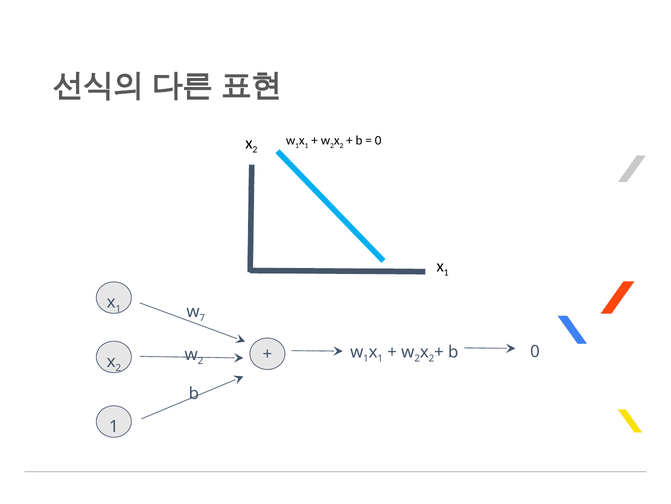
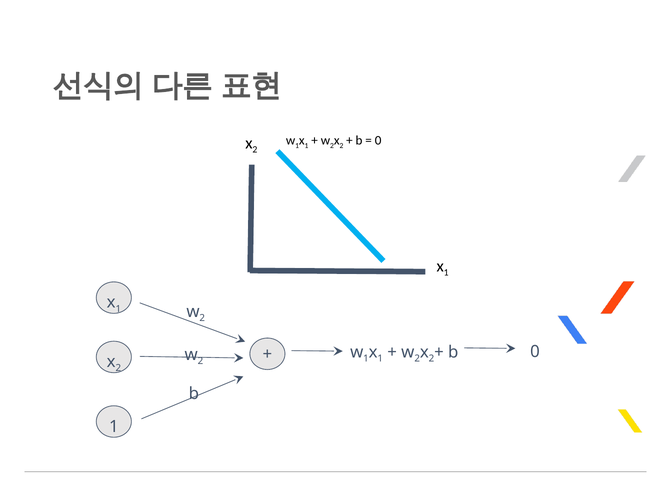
7: 7 -> 2 (202, 318)
